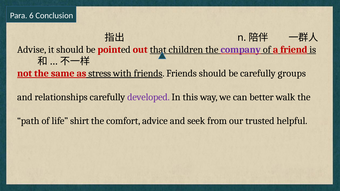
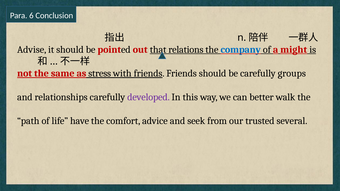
children: children -> relations (186, 50)
company colour: purple -> blue (241, 50)
friend: friend -> might (294, 50)
shirt: shirt -> have (80, 121)
helpful: helpful -> several (292, 121)
